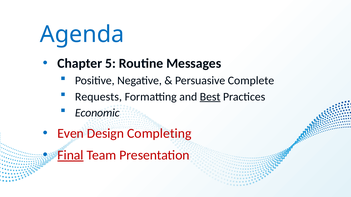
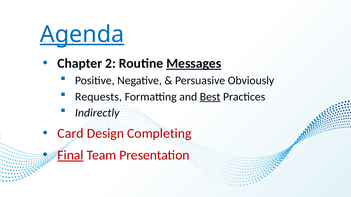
Agenda underline: none -> present (82, 35)
5: 5 -> 2 (111, 64)
Messages underline: none -> present (194, 64)
Complete: Complete -> Obviously (251, 81)
Economic: Economic -> Indirectly (97, 113)
Even: Even -> Card (71, 134)
